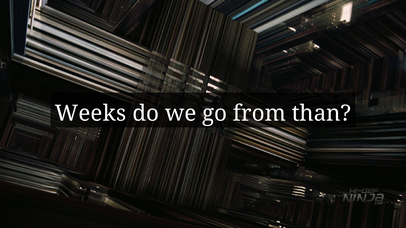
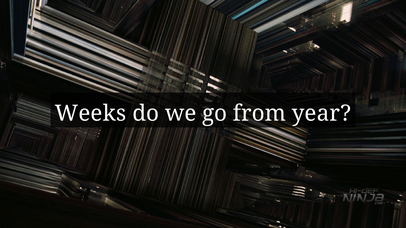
than: than -> year (321, 114)
